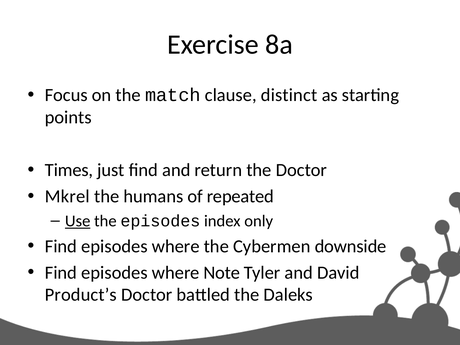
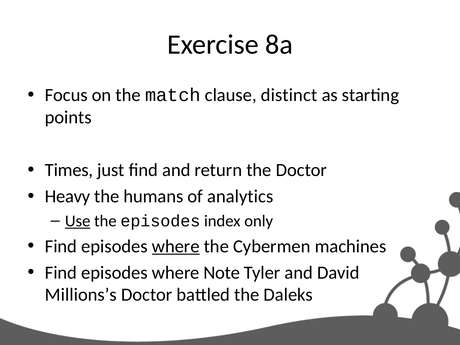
Mkrel: Mkrel -> Heavy (68, 196)
repeated: repeated -> analytics (240, 196)
where underline: none -> present (176, 246)
downside: downside -> machines (351, 246)
Product’s: Product’s -> Millions’s (81, 295)
